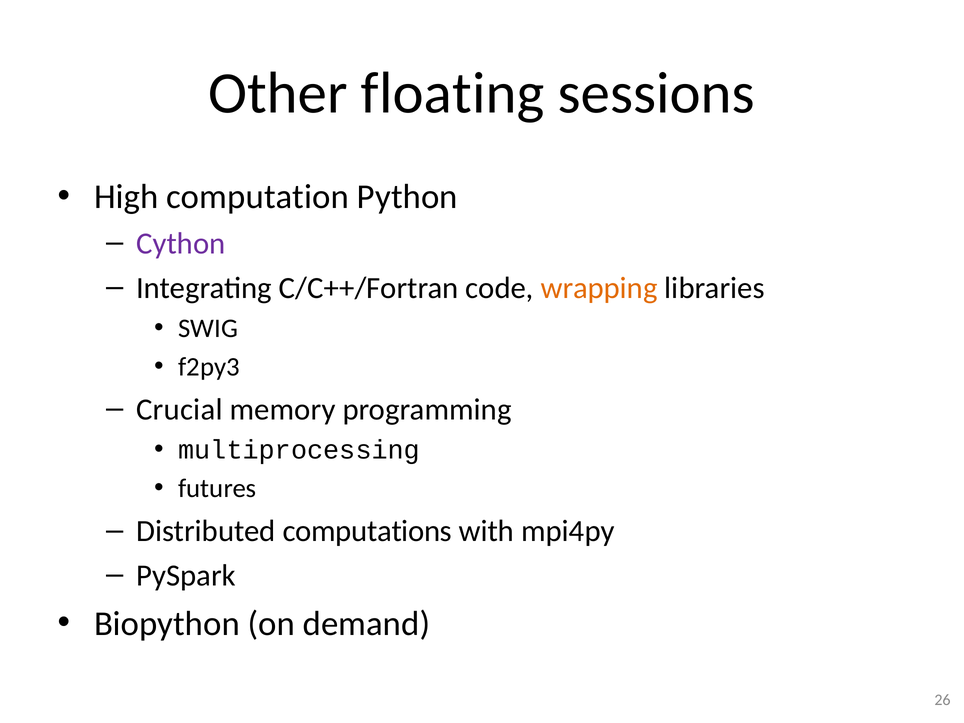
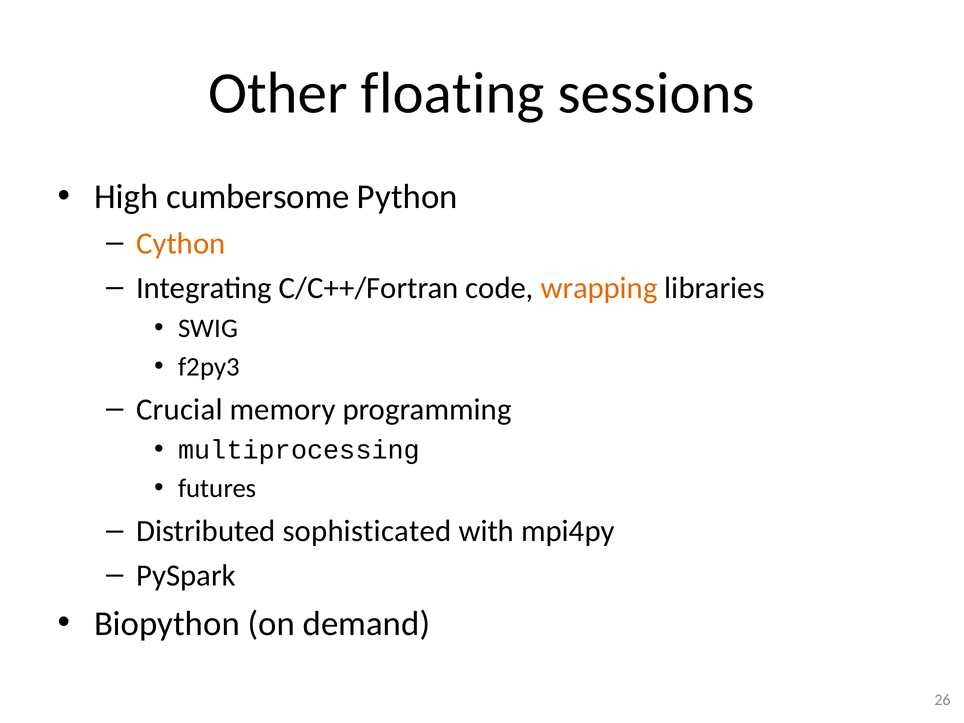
computation: computation -> cumbersome (258, 197)
Cython colour: purple -> orange (181, 243)
computations: computations -> sophisticated (367, 531)
